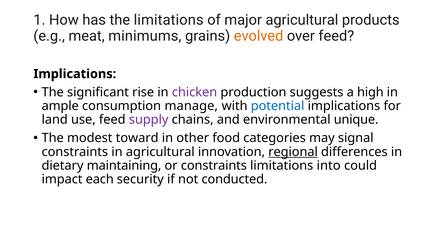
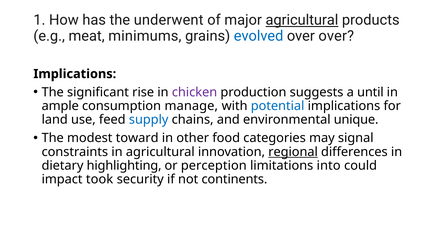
the limitations: limitations -> underwent (169, 20)
agricultural underline: none -> present (302, 20)
evolved colour: orange -> blue (259, 36)
over feed: feed -> over (336, 36)
high: high -> until (370, 92)
supply colour: purple -> blue (149, 120)
maintaining: maintaining -> highlighting (124, 166)
or constraints: constraints -> perception (214, 166)
each: each -> took (100, 180)
conducted: conducted -> continents (234, 180)
